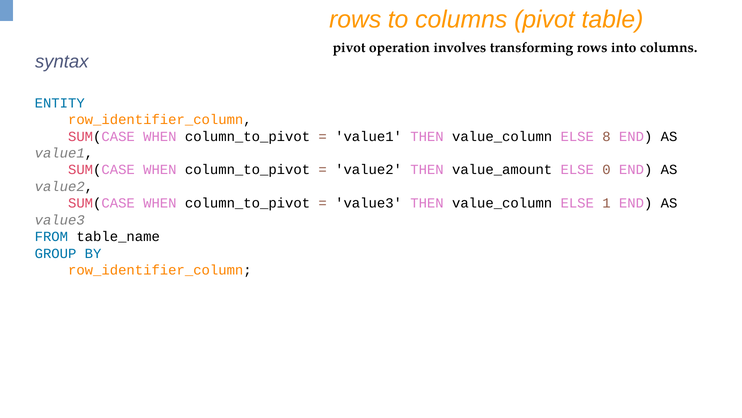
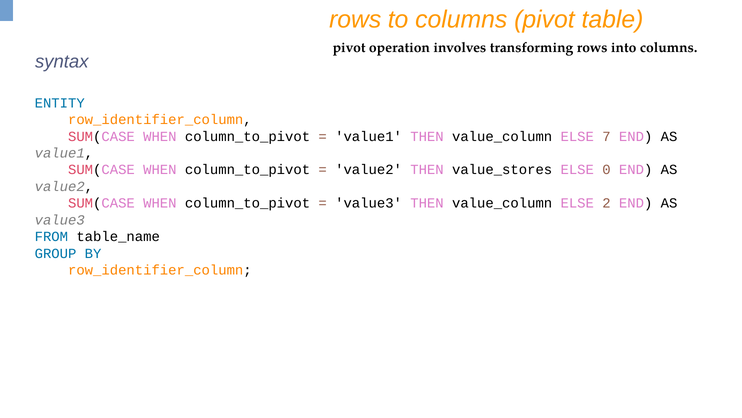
8: 8 -> 7 (606, 136)
value_amount: value_amount -> value_stores (502, 170)
1: 1 -> 2 (606, 203)
